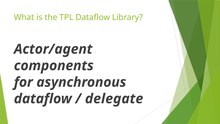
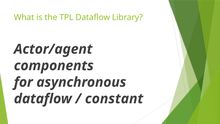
delegate: delegate -> constant (114, 99)
